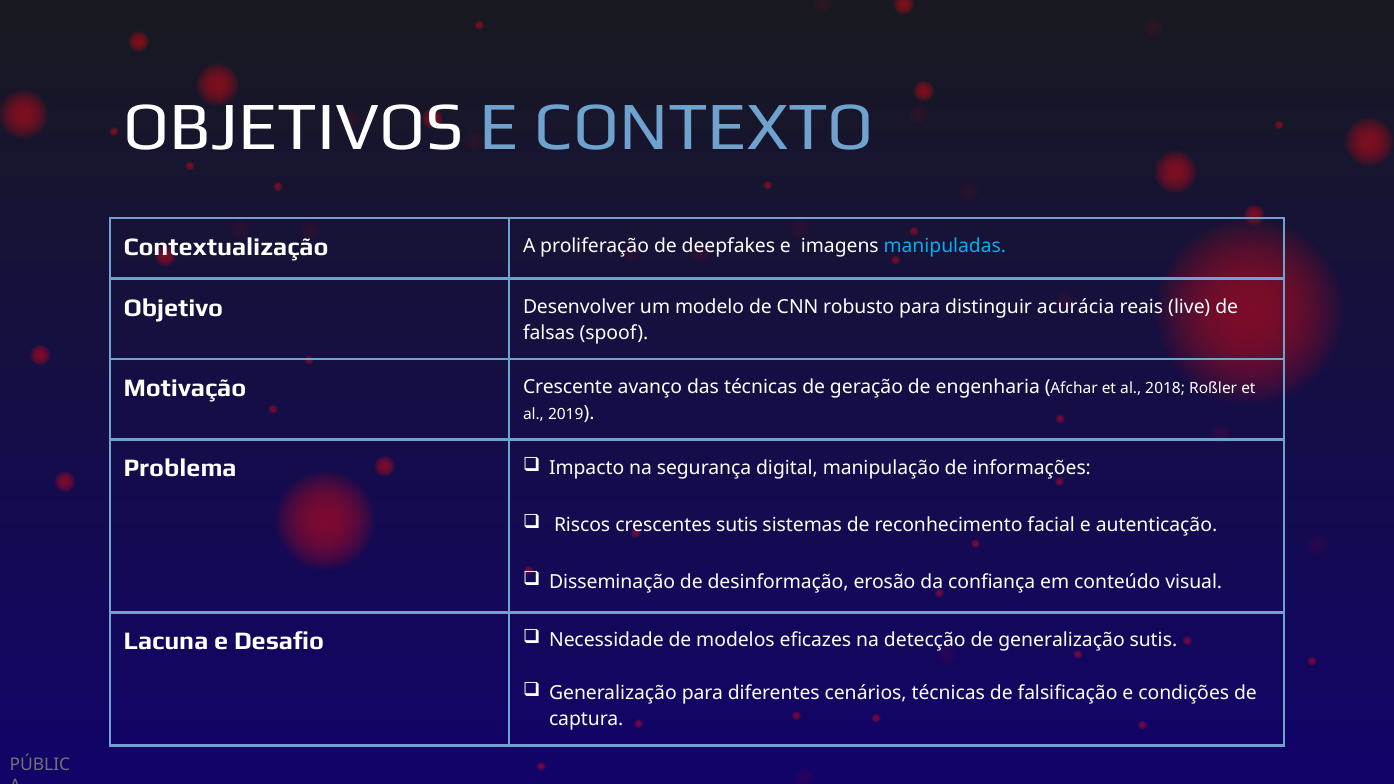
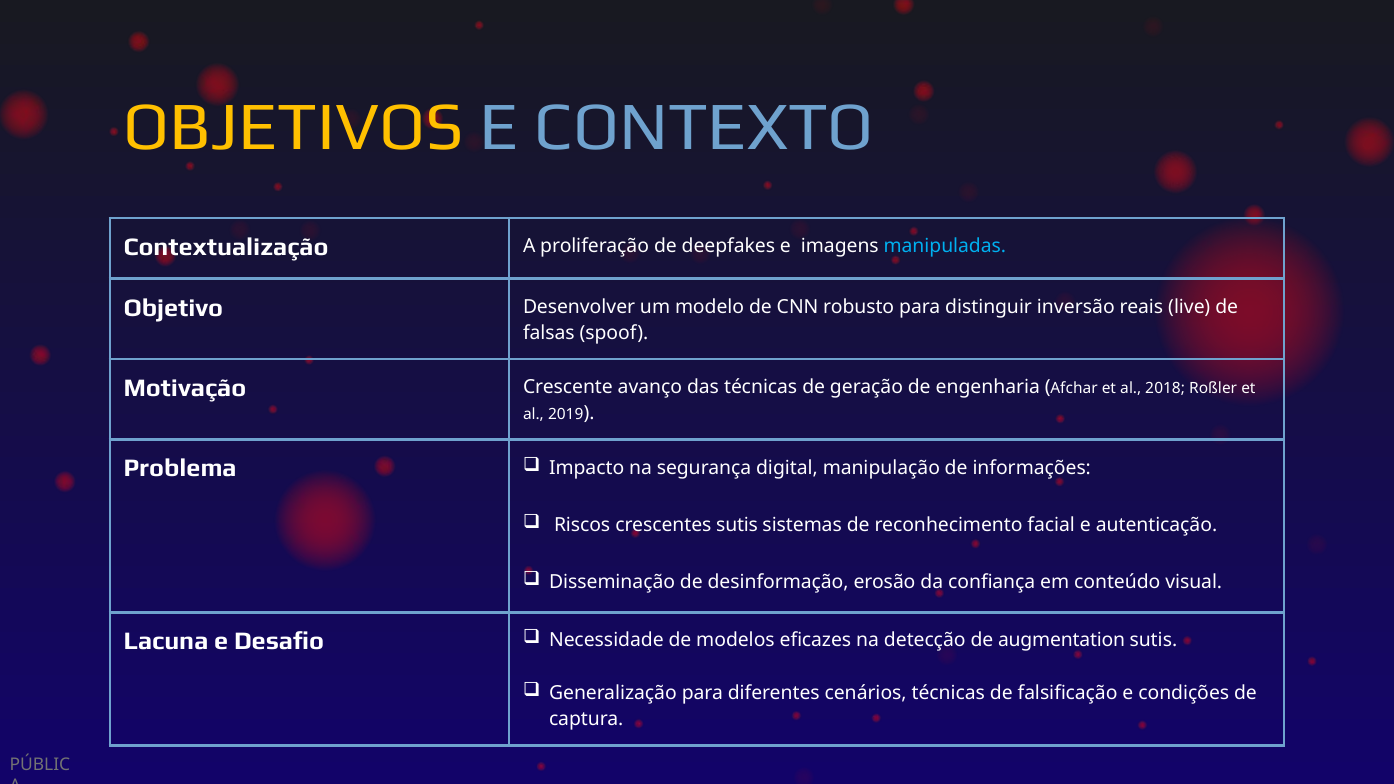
OBJETIVOS colour: white -> yellow (294, 127)
acurácia: acurácia -> inversão (1076, 307)
de generalização: generalização -> augmentation (1062, 641)
